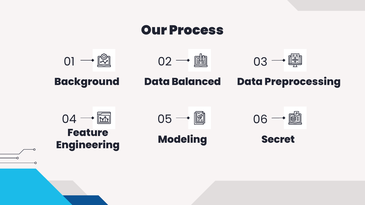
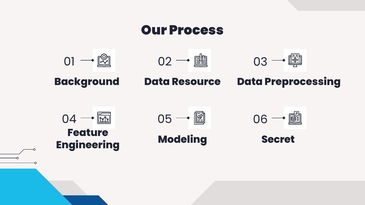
Balanced: Balanced -> Resource (196, 82)
